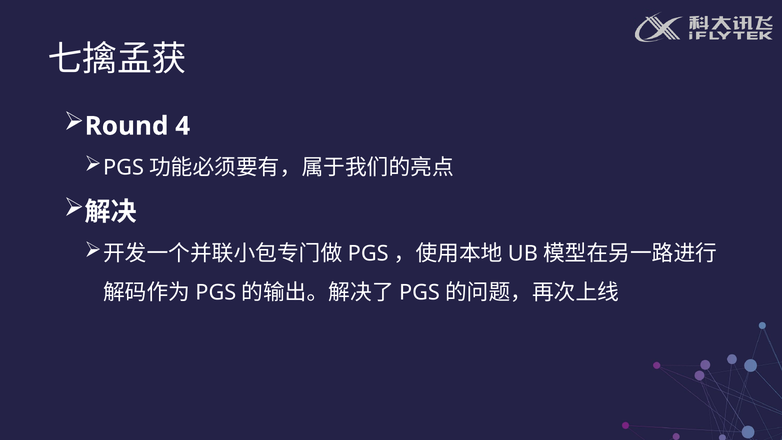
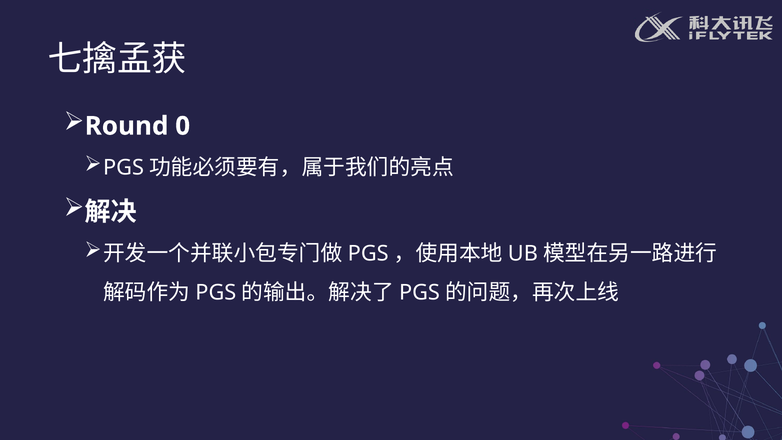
4: 4 -> 0 (183, 126)
